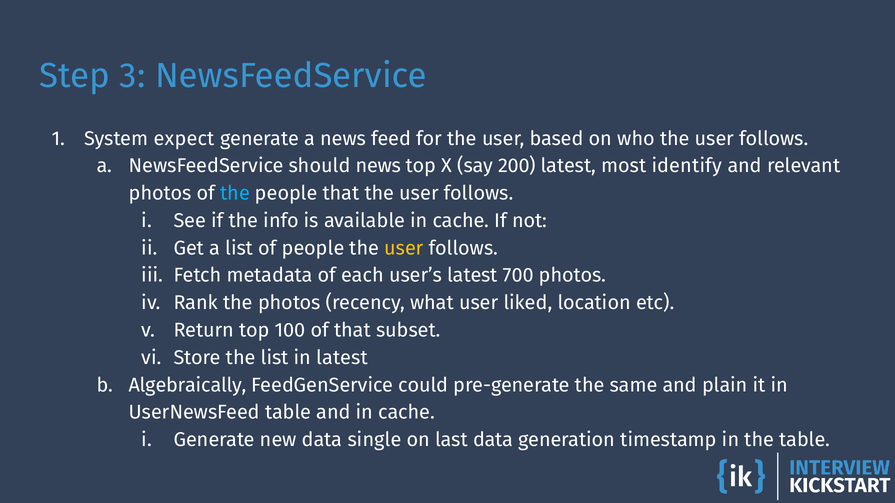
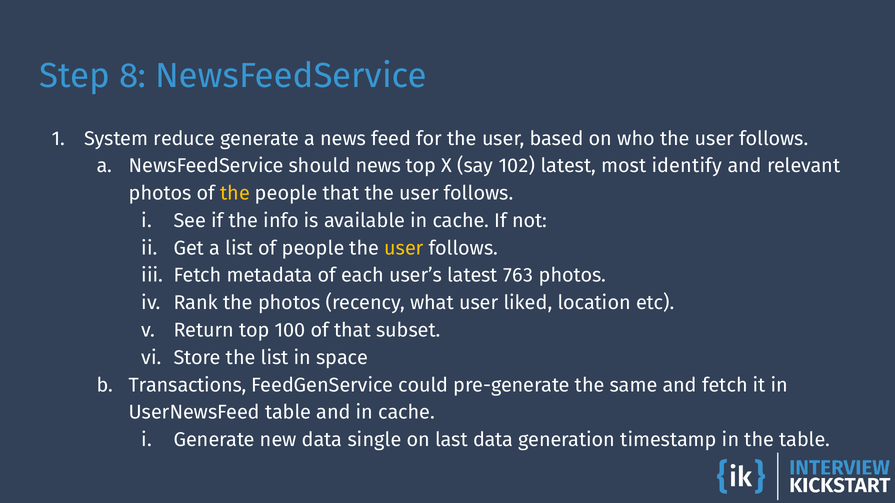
3: 3 -> 8 (133, 76)
expect: expect -> reduce (184, 139)
200: 200 -> 102 (517, 166)
the colour: light blue -> yellow (235, 193)
700: 700 -> 763 (518, 276)
in latest: latest -> space (342, 358)
Algebraically: Algebraically -> Transactions (188, 385)
and plain: plain -> fetch (725, 385)
